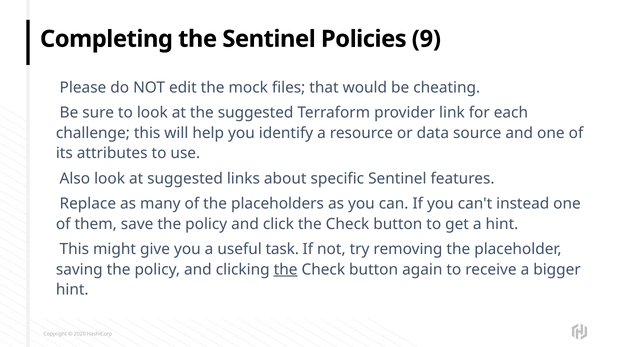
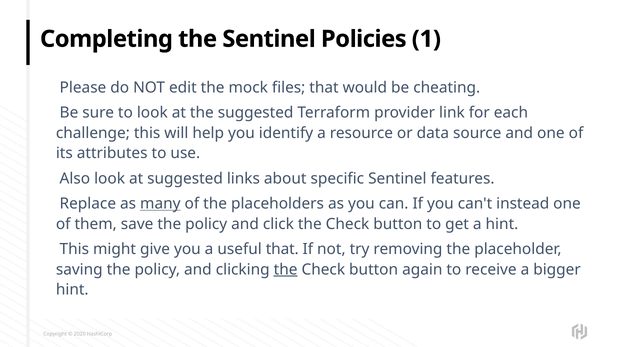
9: 9 -> 1 (426, 39)
many underline: none -> present (160, 204)
useful task: task -> that (282, 249)
